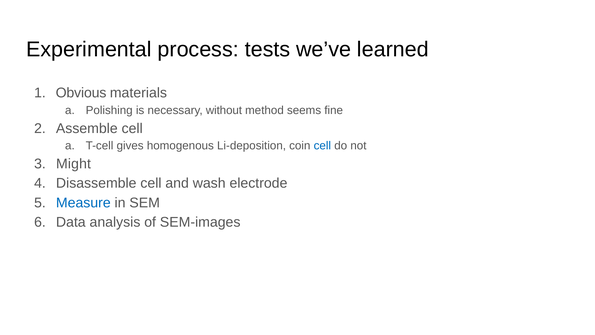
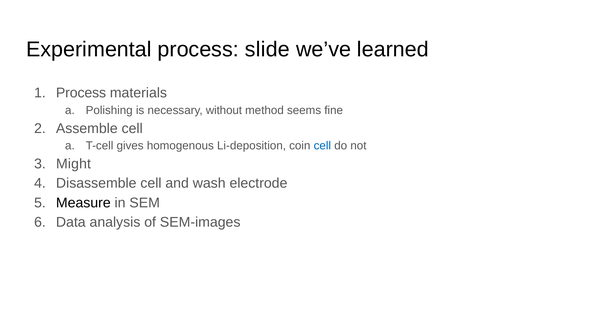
tests: tests -> slide (267, 49)
Obvious: Obvious -> Process (81, 93)
Measure colour: blue -> black (83, 203)
